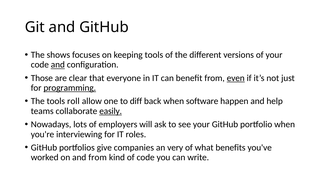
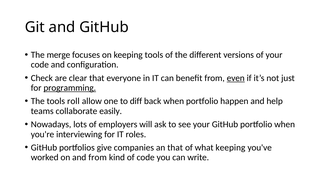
shows: shows -> merge (58, 55)
and underline: present -> none (58, 65)
Those: Those -> Check (42, 78)
when software: software -> portfolio (202, 101)
easily underline: present -> none (111, 111)
an very: very -> that (175, 147)
what benefits: benefits -> keeping (230, 147)
